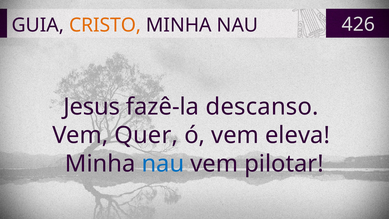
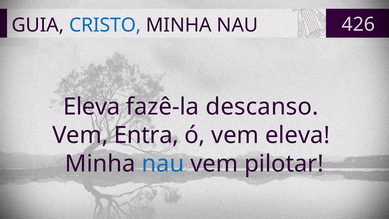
CRISTO colour: orange -> blue (105, 25)
Jesus: Jesus -> Eleva (92, 107)
Quer: Quer -> Entra (146, 135)
